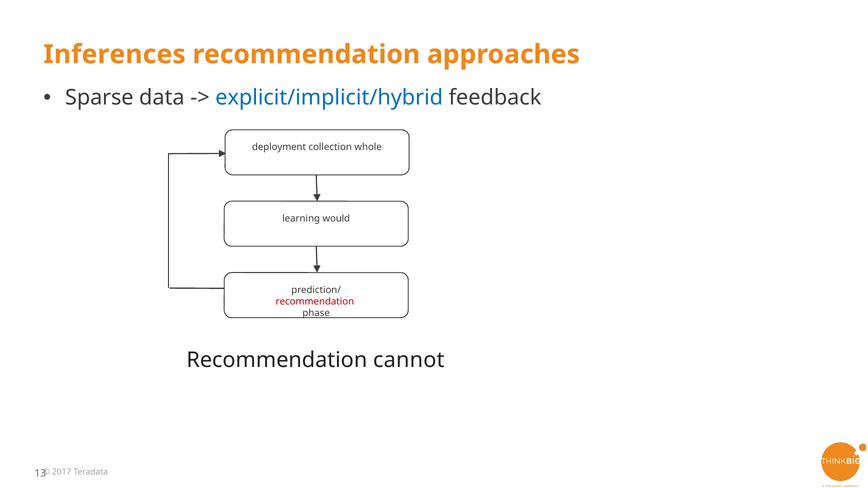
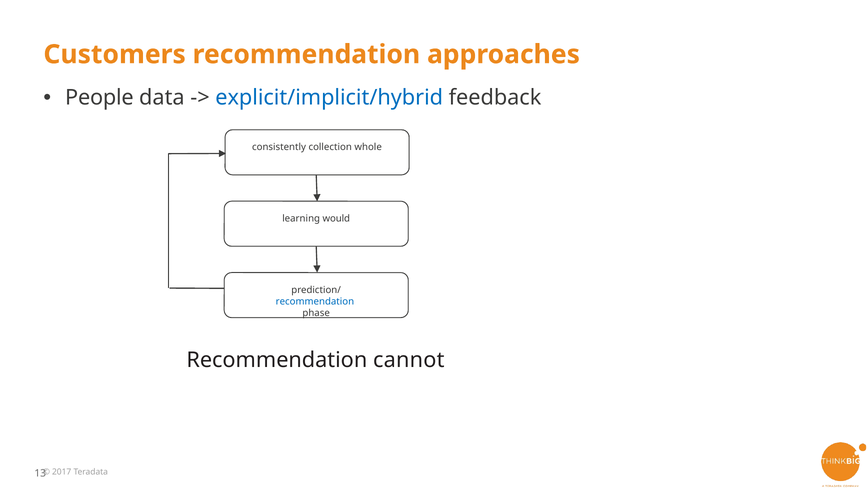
Inferences: Inferences -> Customers (115, 55)
Sparse: Sparse -> People (99, 97)
deployment: deployment -> consistently (279, 147)
recommendation colour: red -> blue (315, 302)
